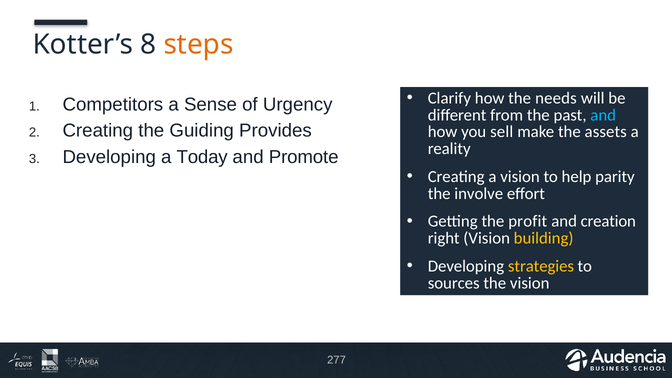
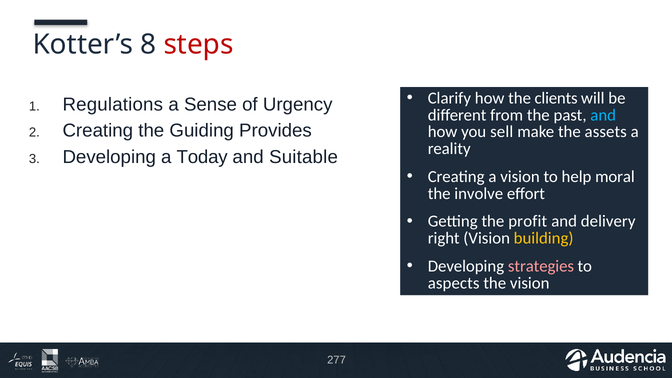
steps colour: orange -> red (199, 45)
needs: needs -> clients (556, 98)
Competitors: Competitors -> Regulations (113, 105)
Promote: Promote -> Suitable (304, 157)
parity: parity -> moral (615, 177)
creation: creation -> delivery (608, 221)
strategies colour: yellow -> pink (541, 266)
sources: sources -> aspects (454, 283)
